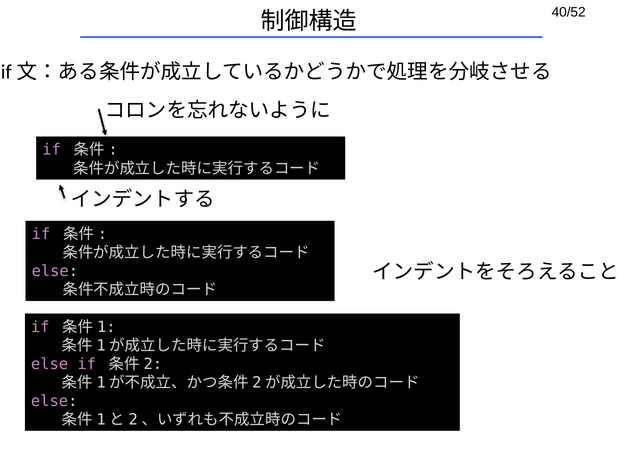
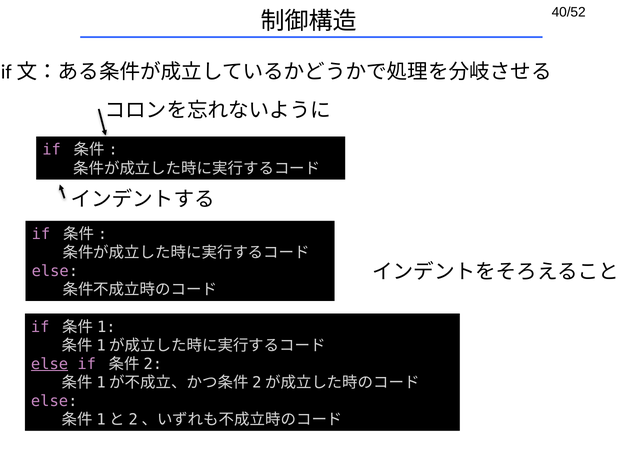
else underline: none -> present (50, 364)
